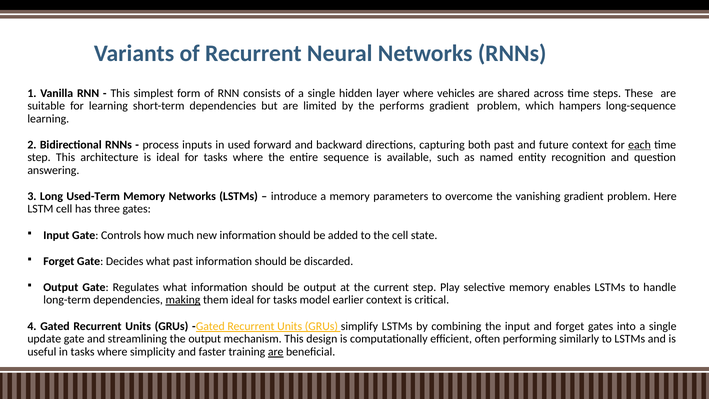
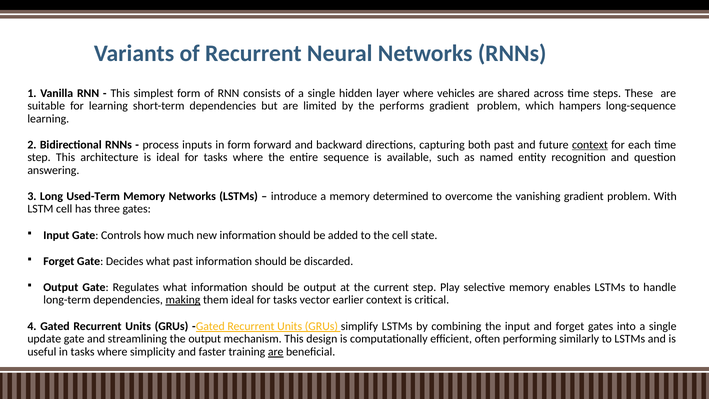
in used: used -> form (239, 145)
context underline: none -> present (590, 145)
each underline: present -> none (640, 145)
parameters: parameters -> determined (401, 196)
Here: Here -> With (665, 196)
model: model -> vector (315, 300)
